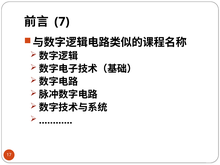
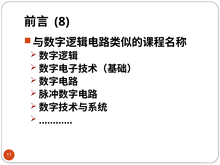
7: 7 -> 8 (62, 22)
